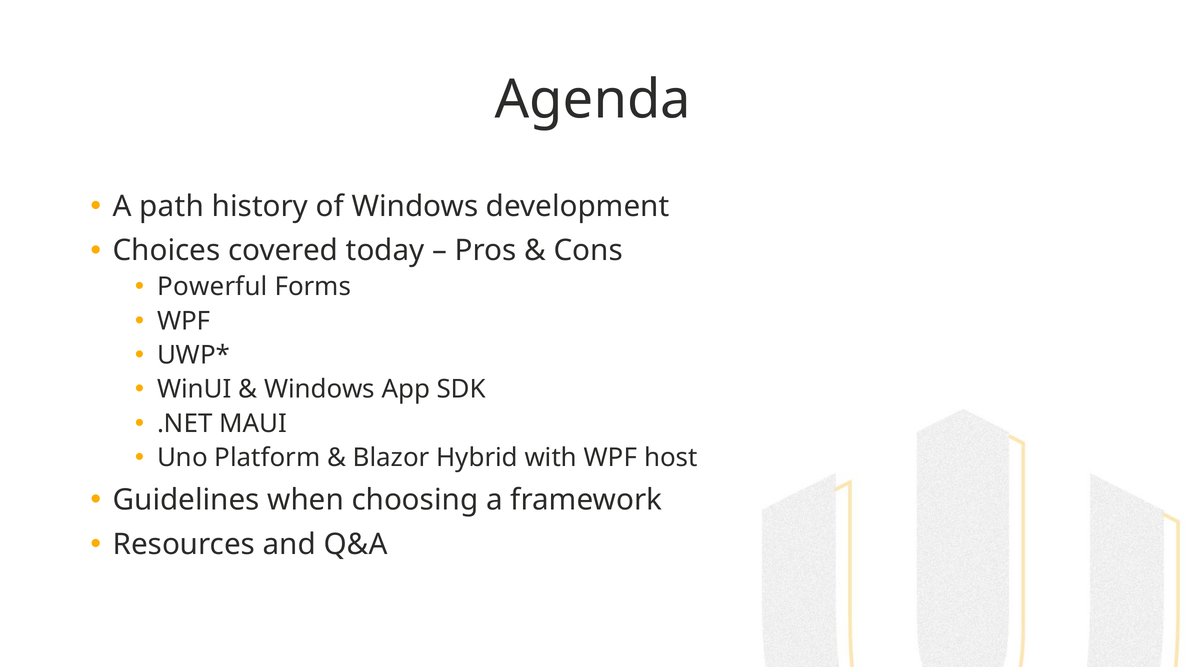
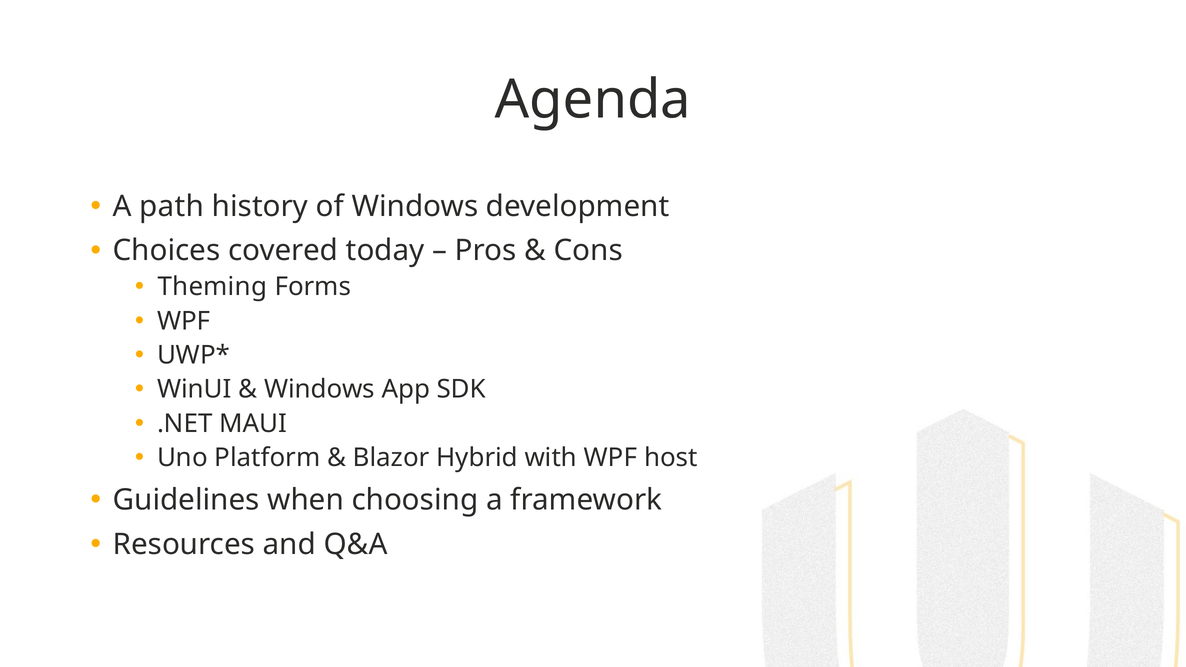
Powerful: Powerful -> Theming (212, 287)
